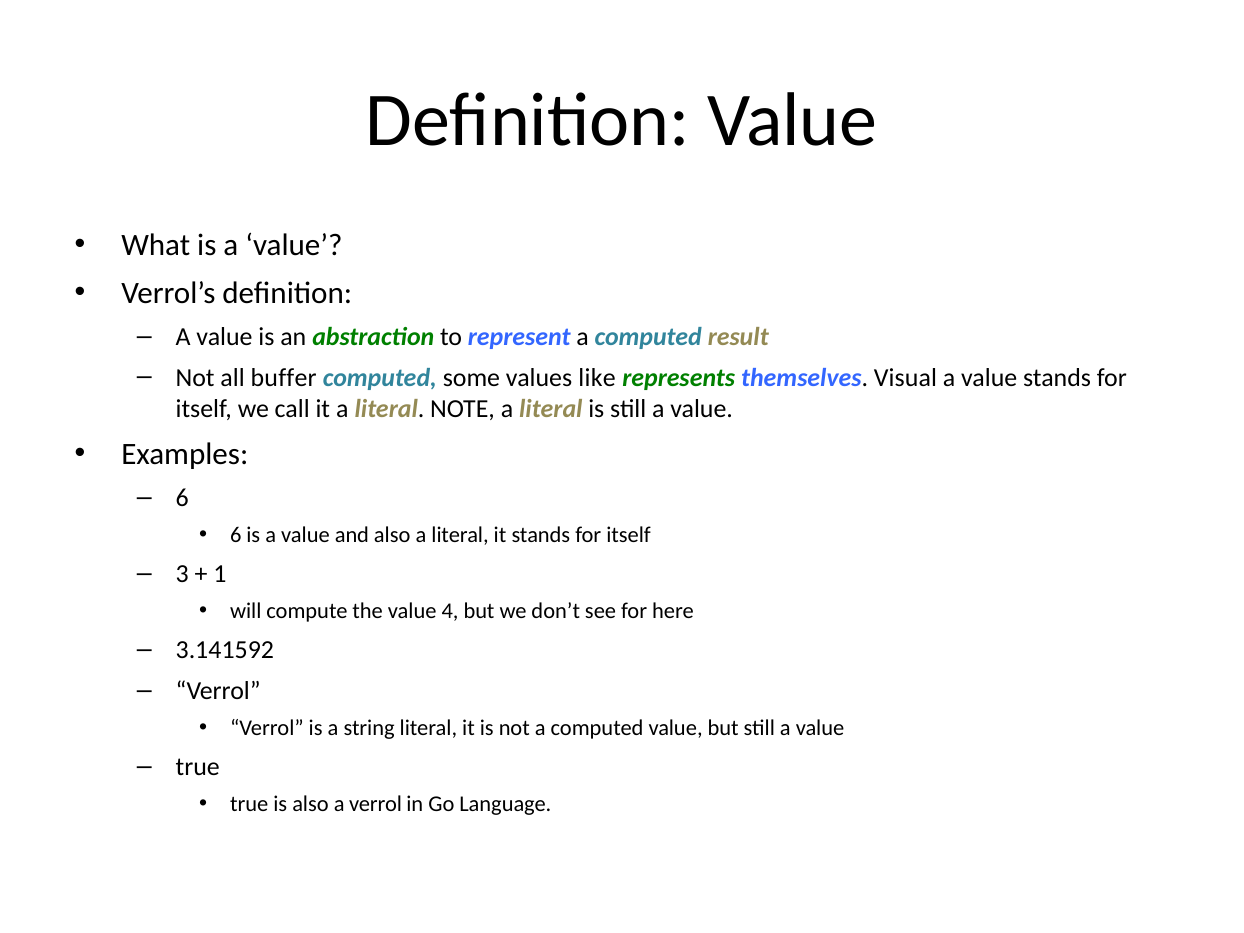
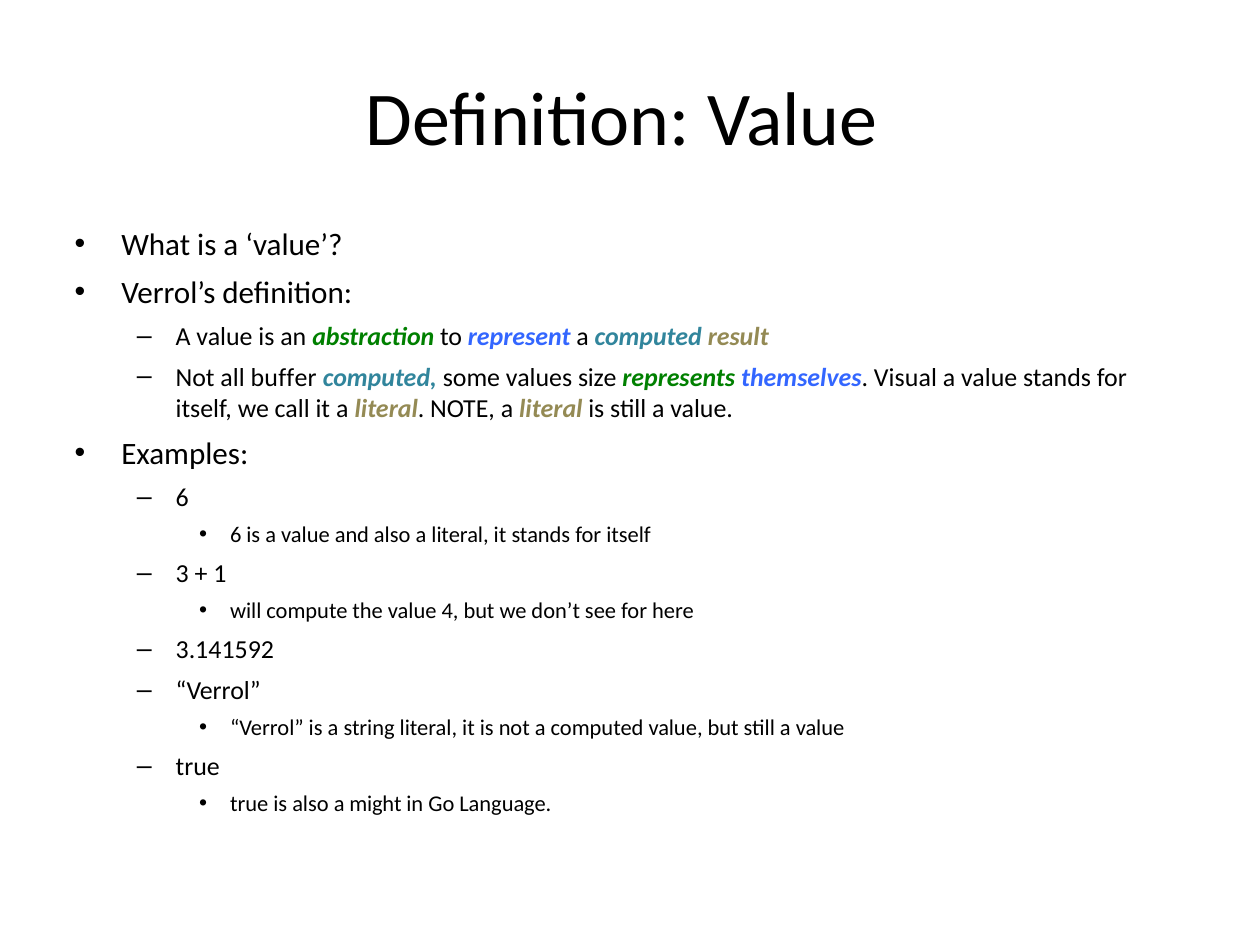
like: like -> size (597, 377)
a verrol: verrol -> might (375, 804)
